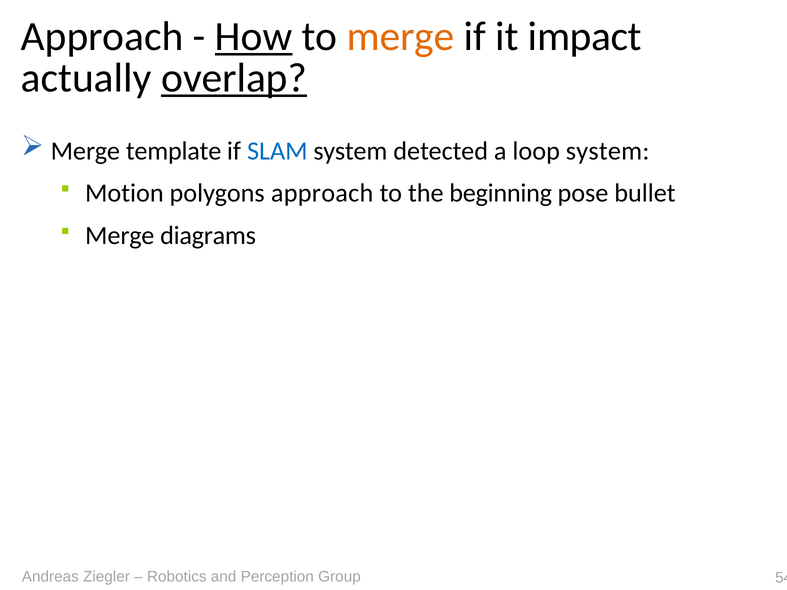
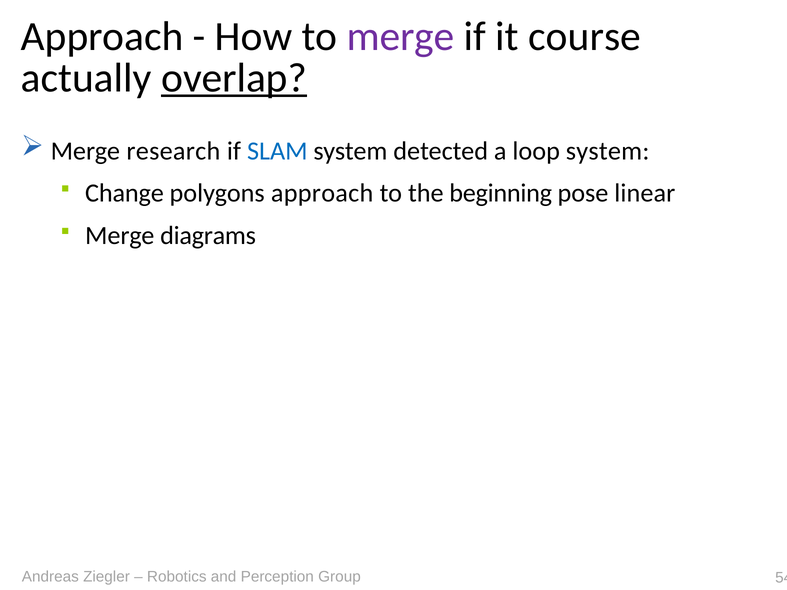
How underline: present -> none (254, 37)
merge colour: orange -> purple (400, 37)
impact: impact -> course (585, 37)
template: template -> research (173, 151)
Motion: Motion -> Change (124, 193)
bullet: bullet -> linear (645, 193)
